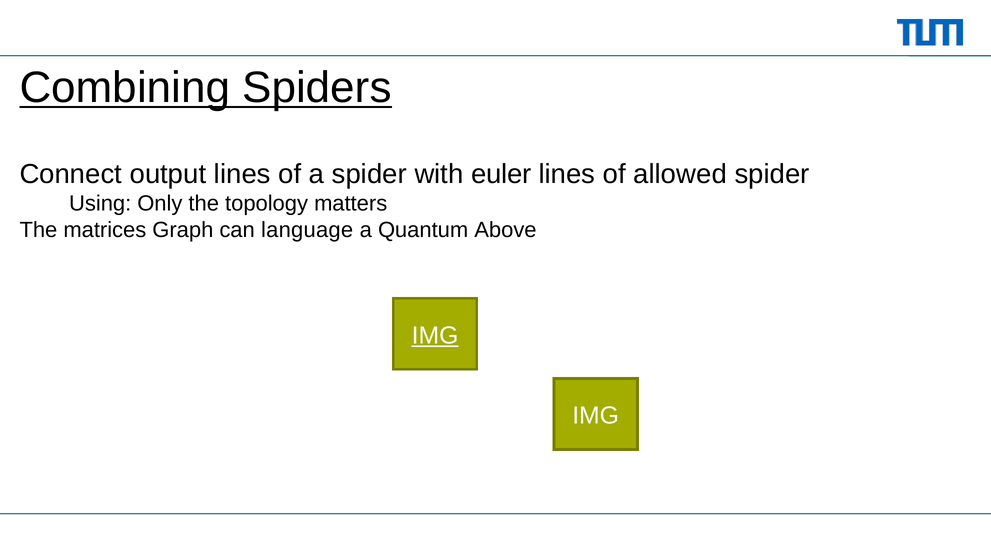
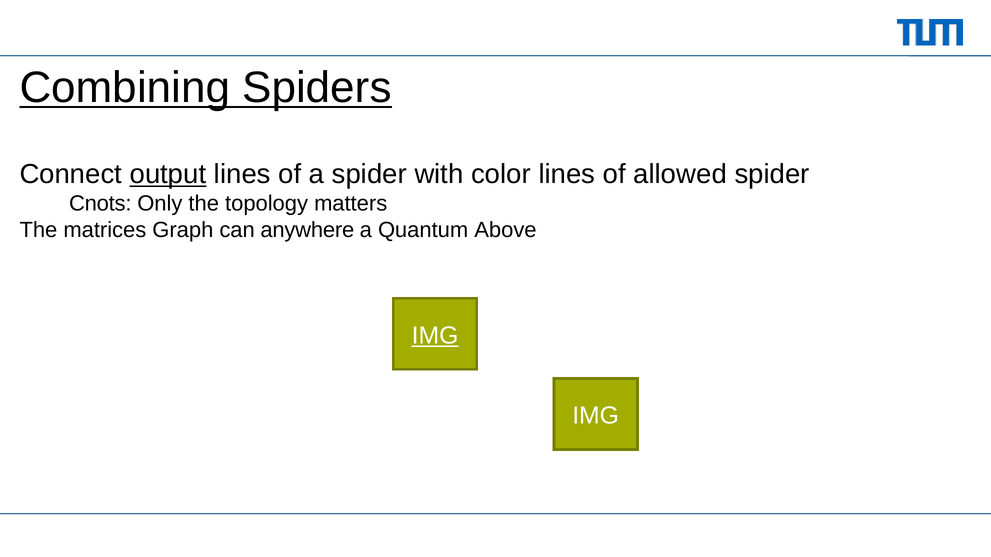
output underline: none -> present (168, 175)
euler: euler -> color (501, 175)
Using: Using -> Cnots (100, 204)
language: language -> anywhere (307, 230)
